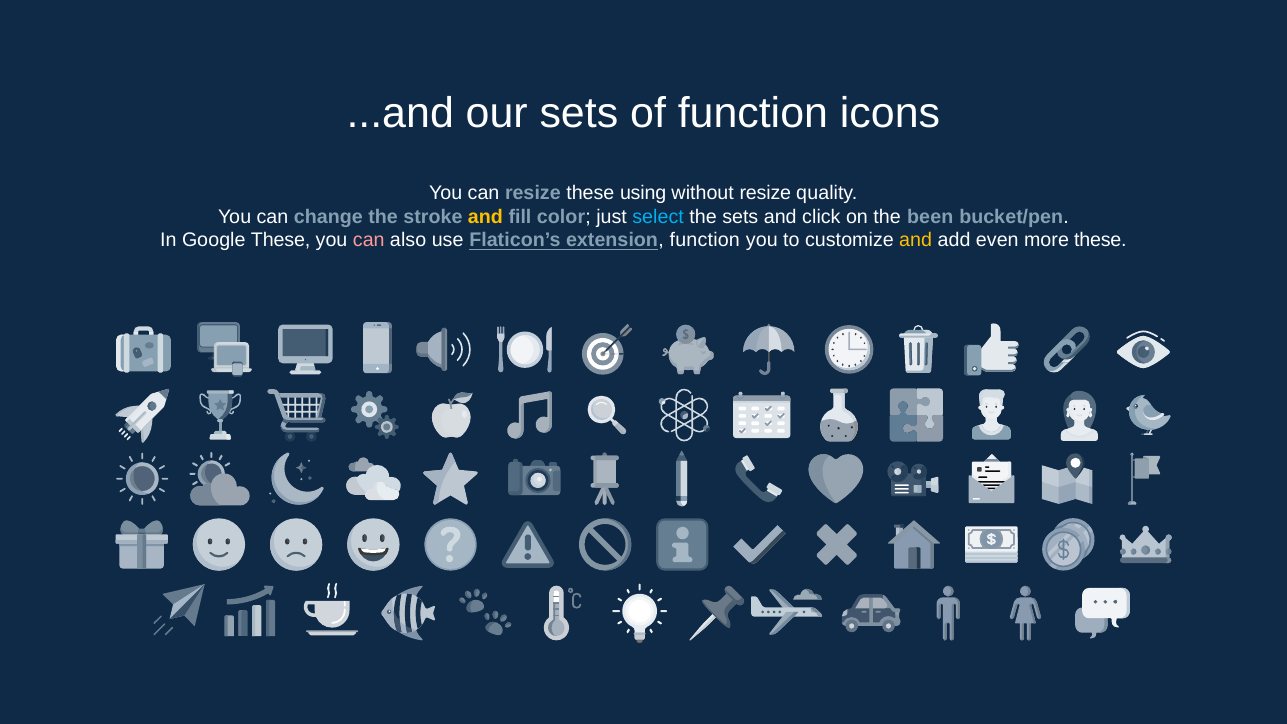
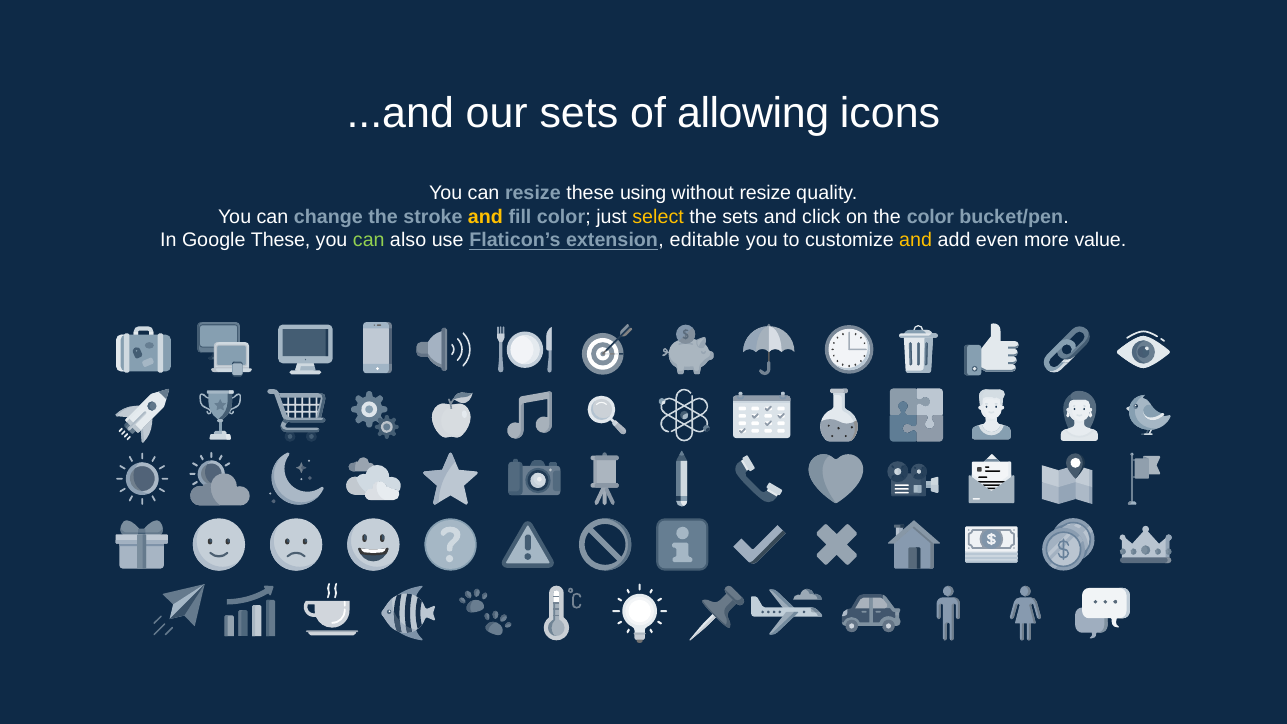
of function: function -> allowing (753, 114)
select colour: light blue -> yellow (658, 217)
the been: been -> color (930, 217)
can colour: pink -> light green (369, 240)
extension function: function -> editable (705, 240)
more these: these -> value (1100, 240)
